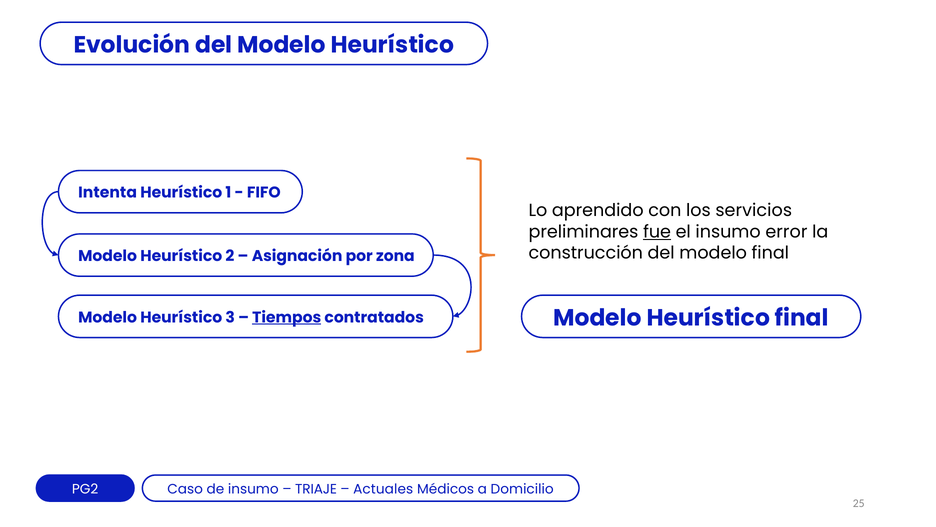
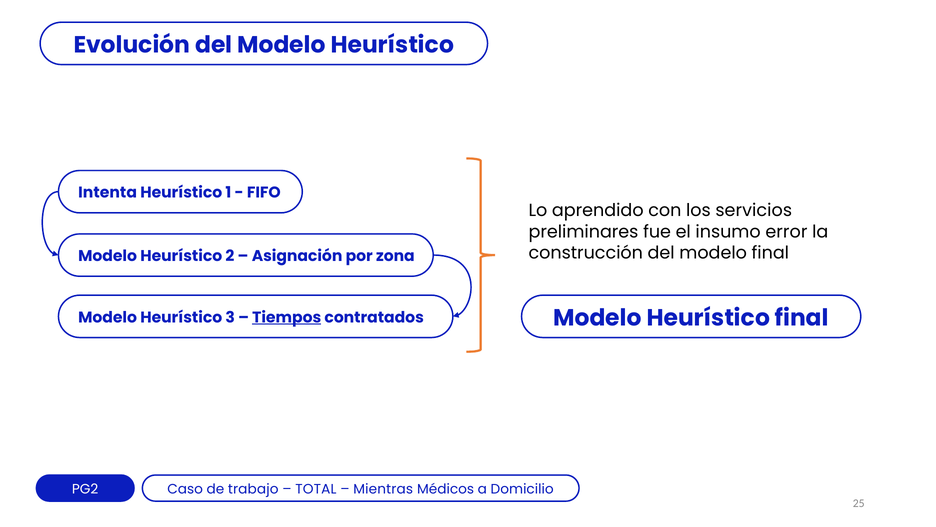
fue underline: present -> none (657, 232)
de insumo: insumo -> trabajo (253, 489)
TRIAJE: TRIAJE -> TOTAL (316, 489)
Actuales: Actuales -> Mientras (383, 489)
